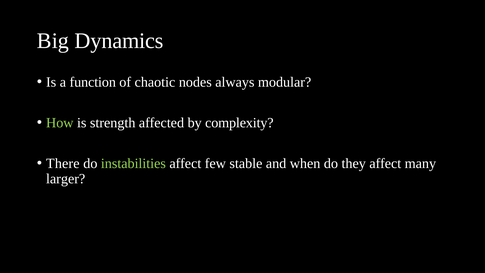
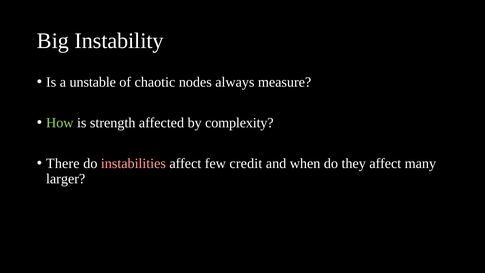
Dynamics: Dynamics -> Instability (119, 41)
function: function -> unstable (93, 82)
modular: modular -> measure (285, 82)
instabilities colour: light green -> pink (133, 163)
stable: stable -> credit (246, 163)
